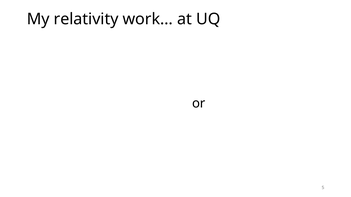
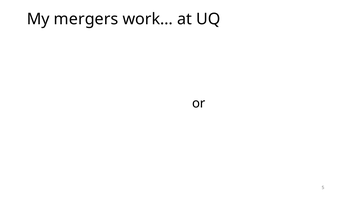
relativity: relativity -> mergers (86, 19)
